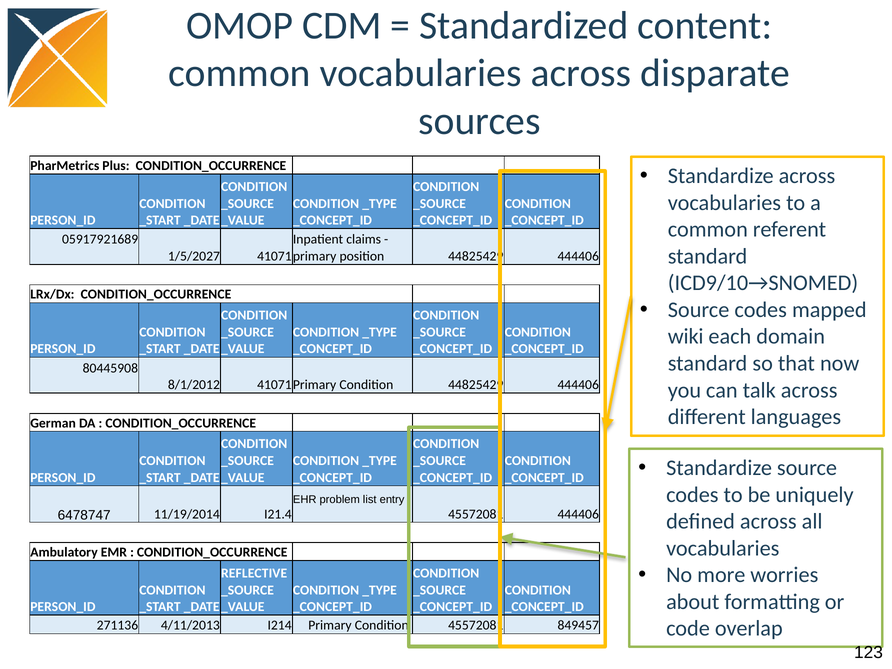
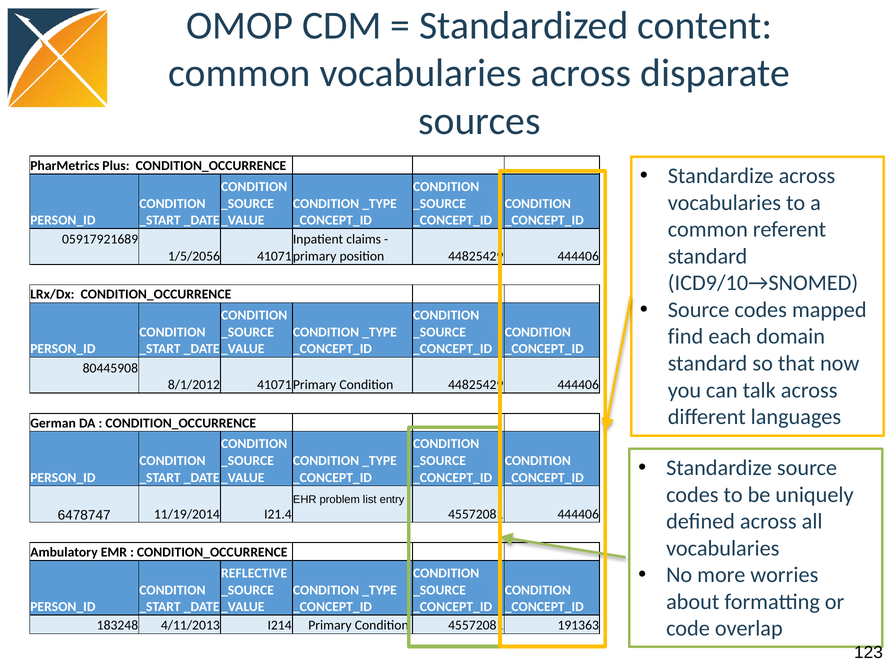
1/5/2027: 1/5/2027 -> 1/5/2056 (194, 256)
wiki: wiki -> find (686, 337)
271136: 271136 -> 183248 (117, 625)
849457: 849457 -> 191363 (578, 625)
